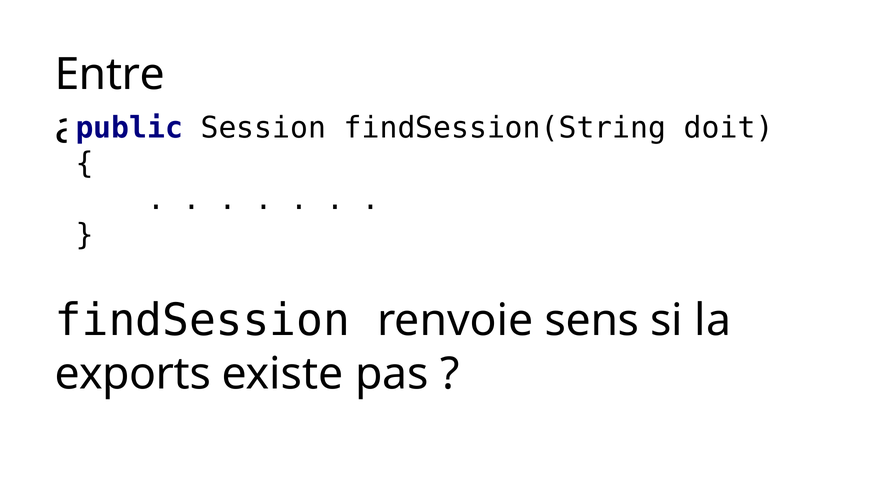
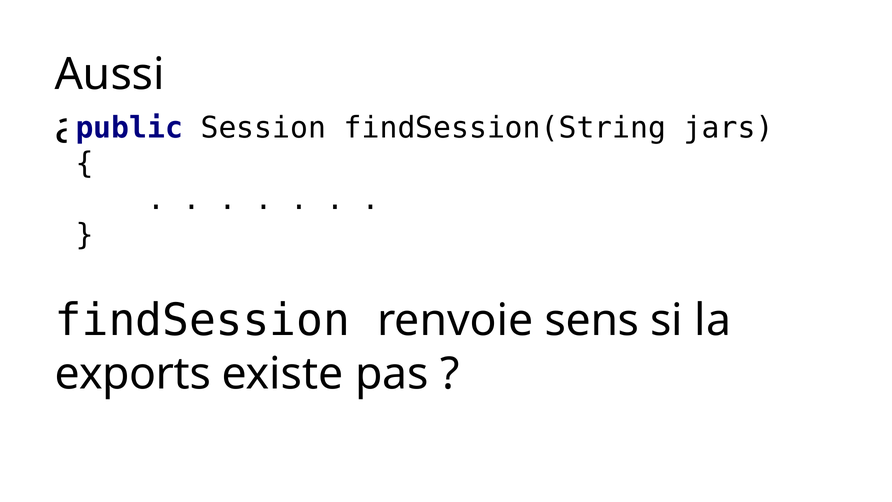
Entre: Entre -> Aussi (110, 74)
doit: doit -> jars (729, 128)
